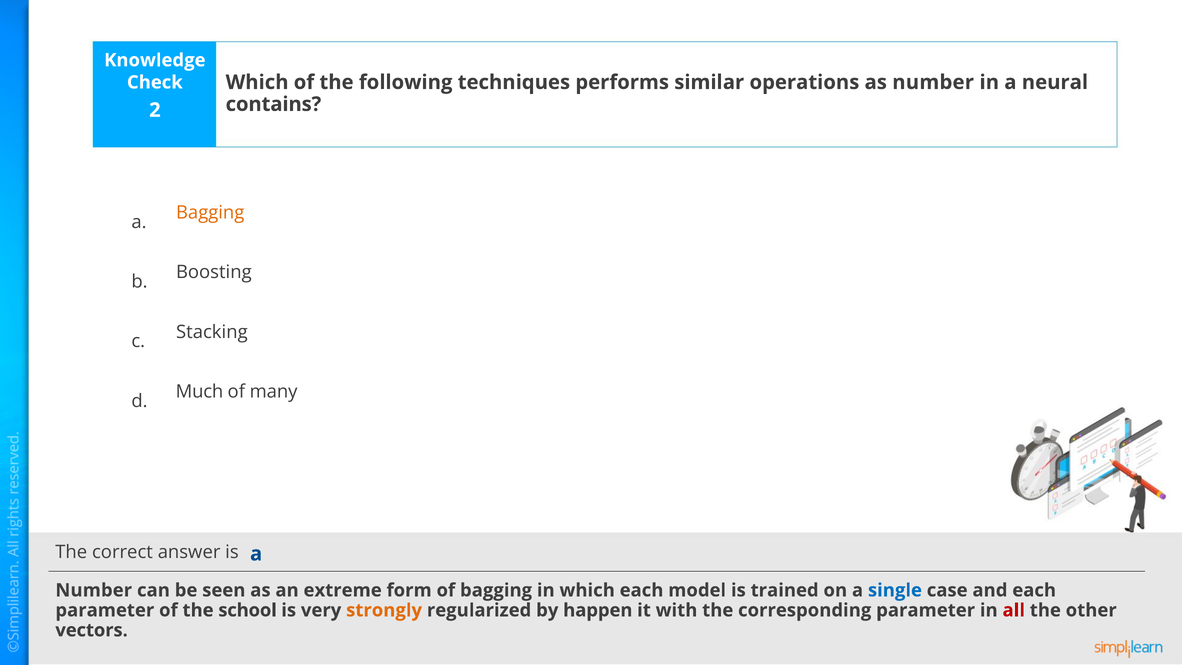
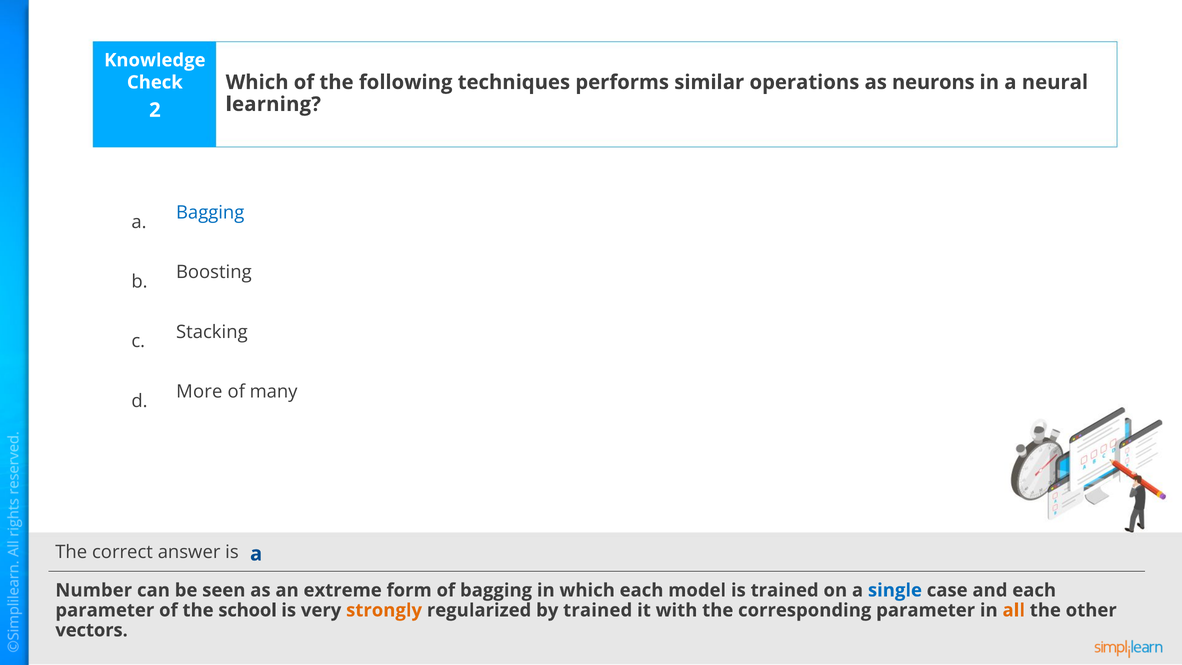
as number: number -> neurons (933, 82)
contains: contains -> learning (273, 104)
Bagging colour: orange -> blue (210, 213)
Much: Much -> More (199, 392)
by happen: happen -> trained (598, 610)
all colour: red -> orange (1014, 610)
